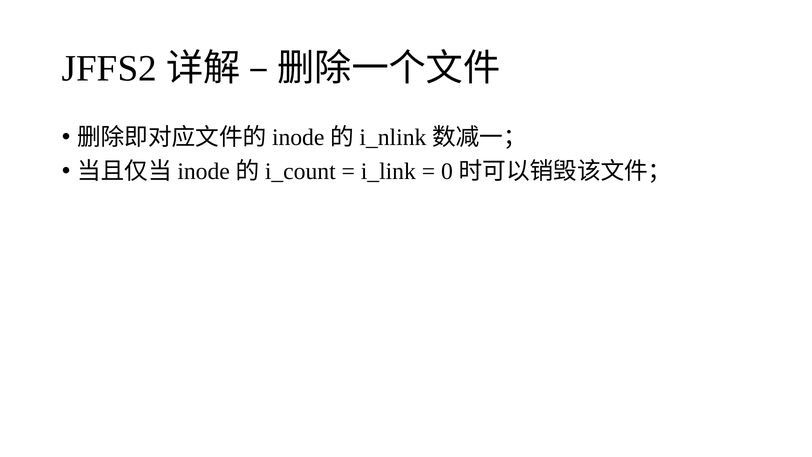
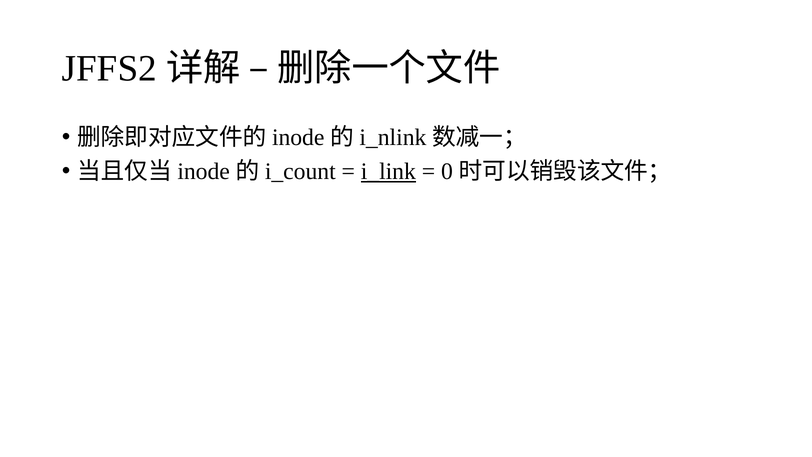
i_link underline: none -> present (388, 171)
